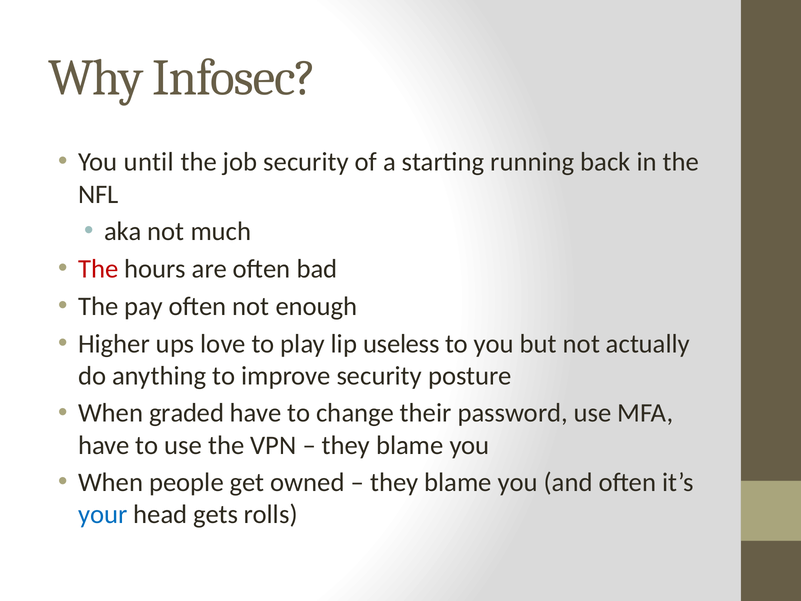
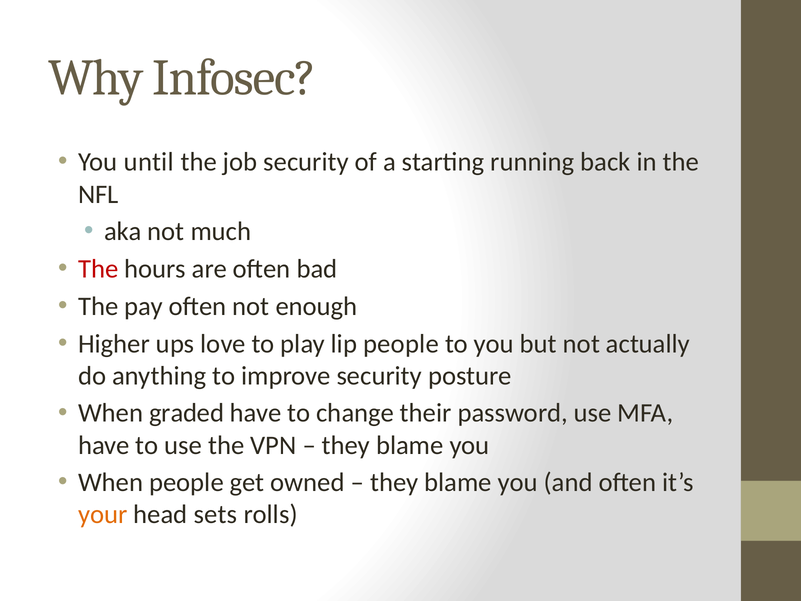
lip useless: useless -> people (401, 344)
your colour: blue -> orange (103, 514)
gets: gets -> sets (215, 514)
